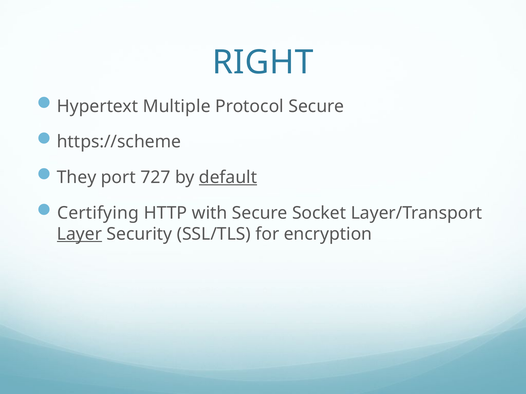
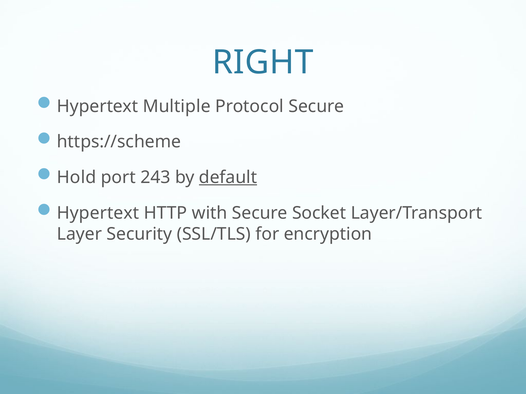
They: They -> Hold (77, 178)
727: 727 -> 243 (155, 178)
Certifying: Certifying -> Hypertext (98, 213)
Layer underline: present -> none (79, 234)
